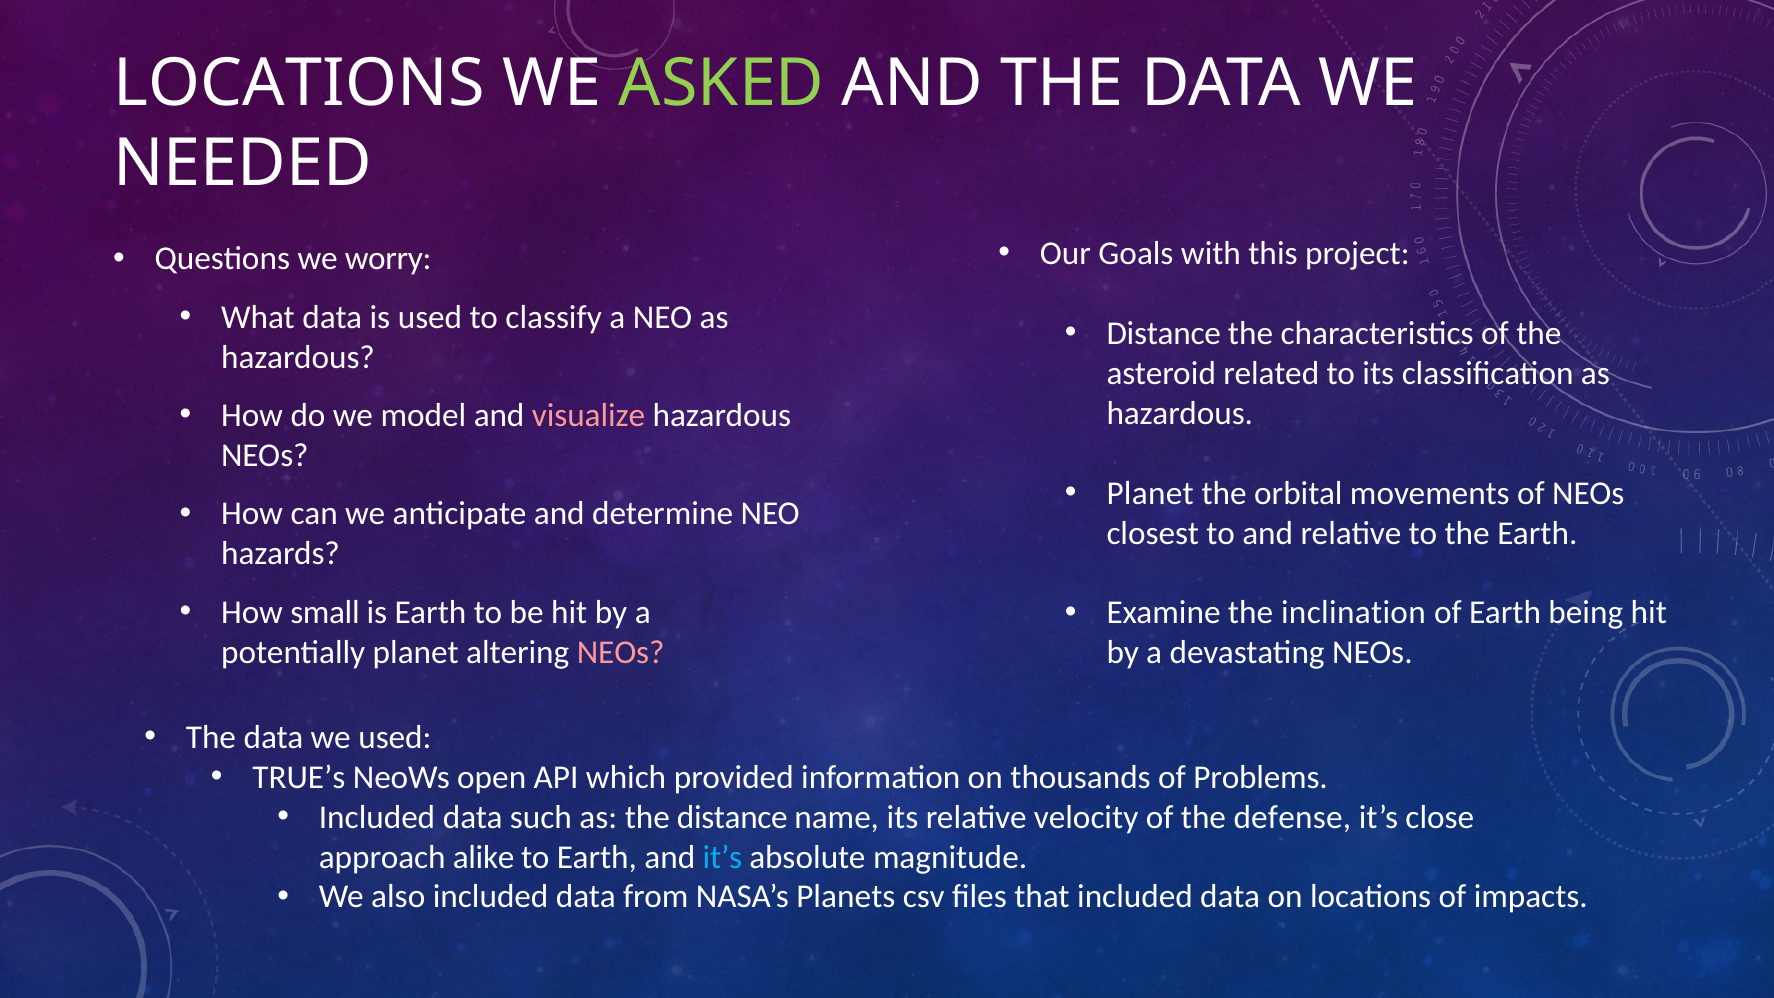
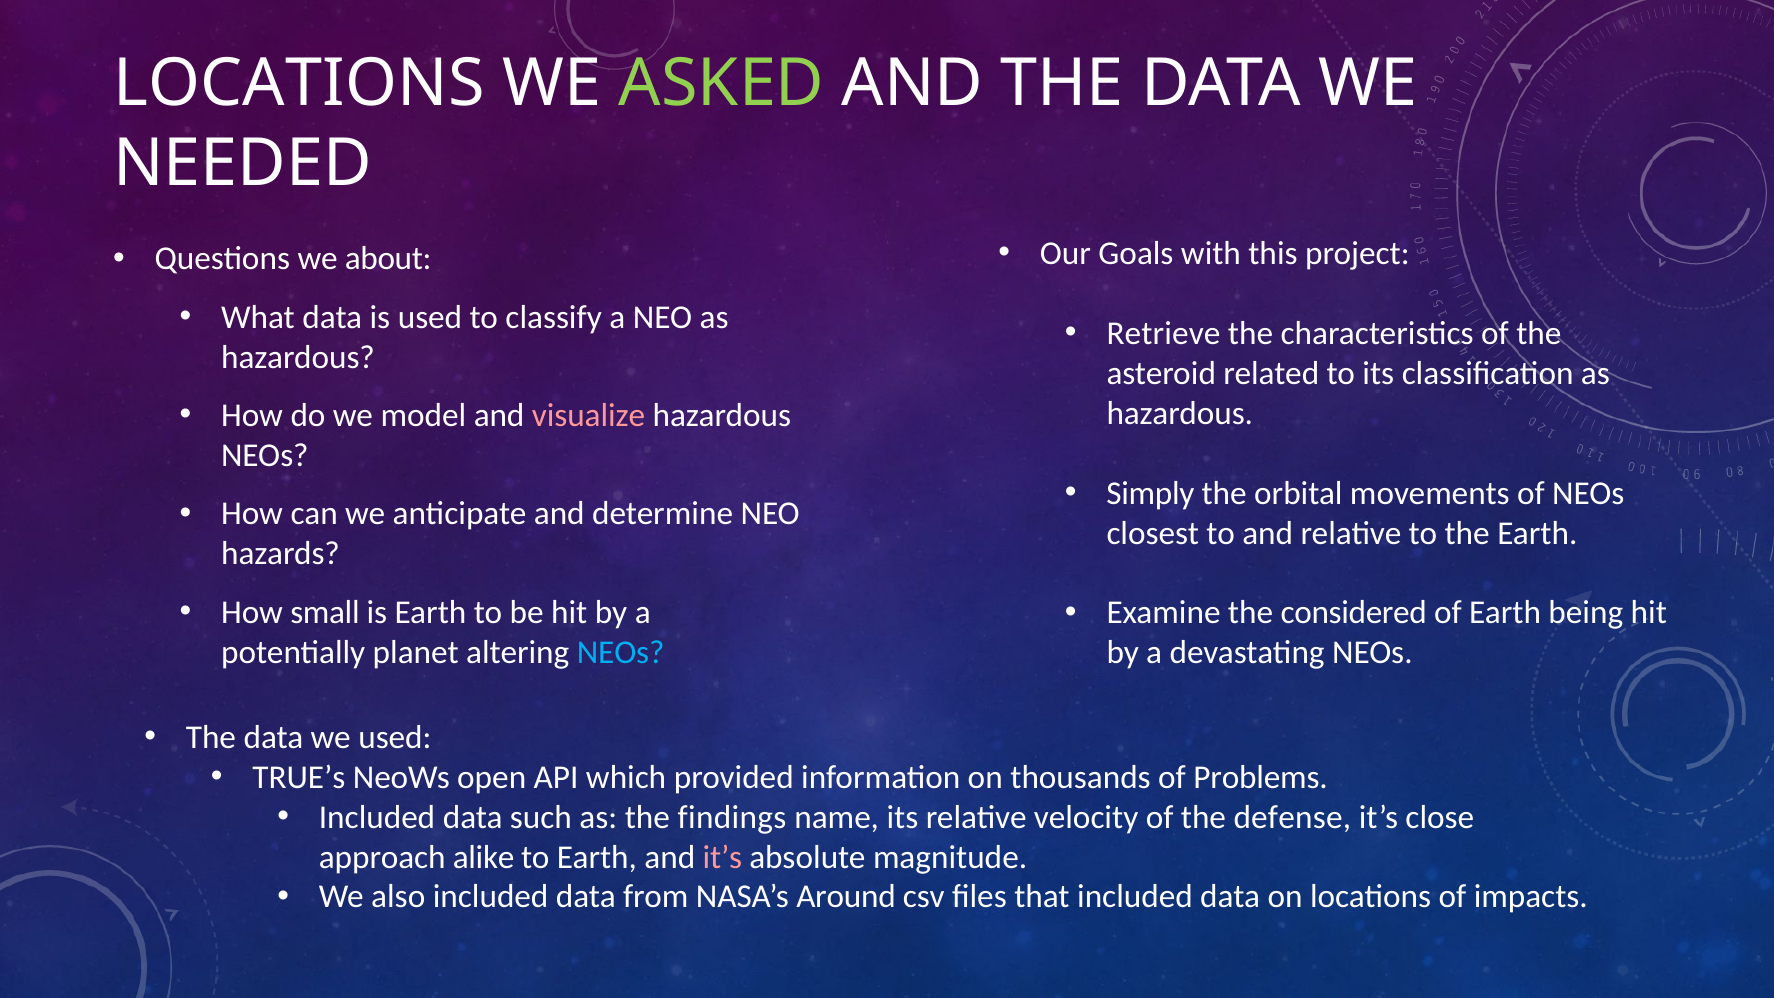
worry: worry -> about (388, 259)
Distance: Distance -> Retrieve (1163, 333)
Planet: Planet -> Simply (1150, 493)
inclination: inclination -> considered (1354, 613)
NEOs colour: pink -> light blue (621, 652)
the distance: distance -> findings (732, 817)
it’s colour: light blue -> pink (722, 857)
Planets: Planets -> Around (846, 897)
